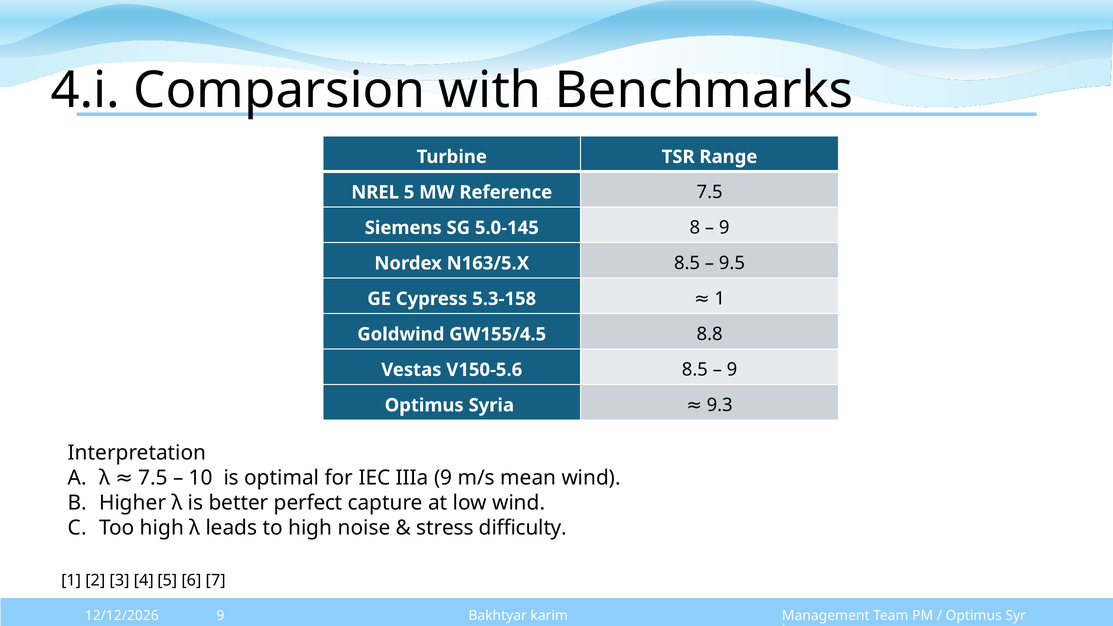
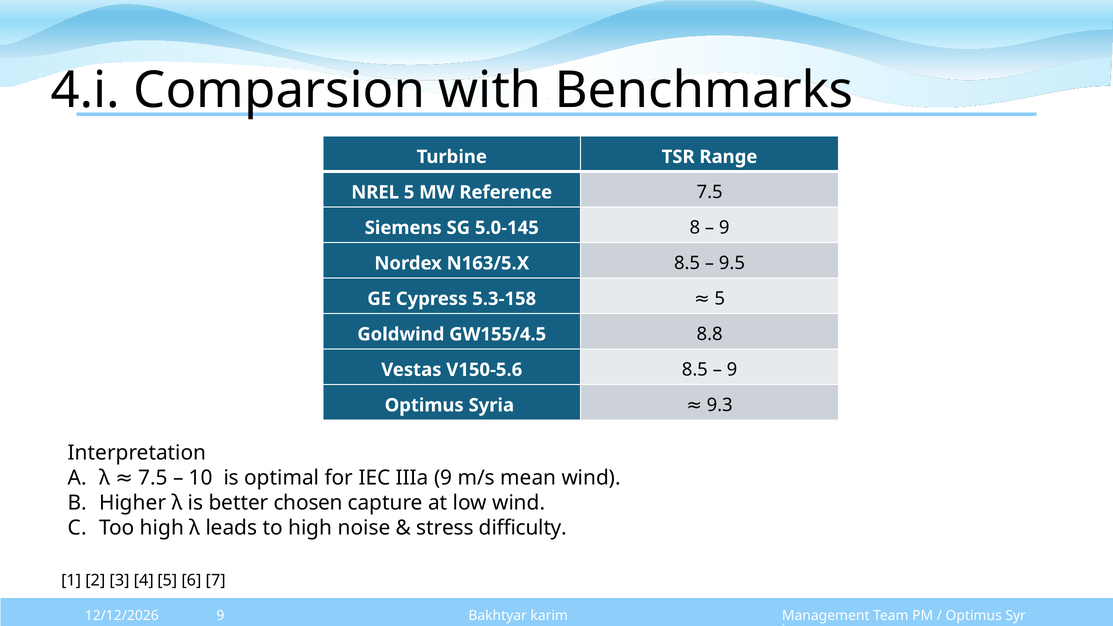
1: 1 -> 5 (720, 299)
perfect: perfect -> chosen (308, 503)
